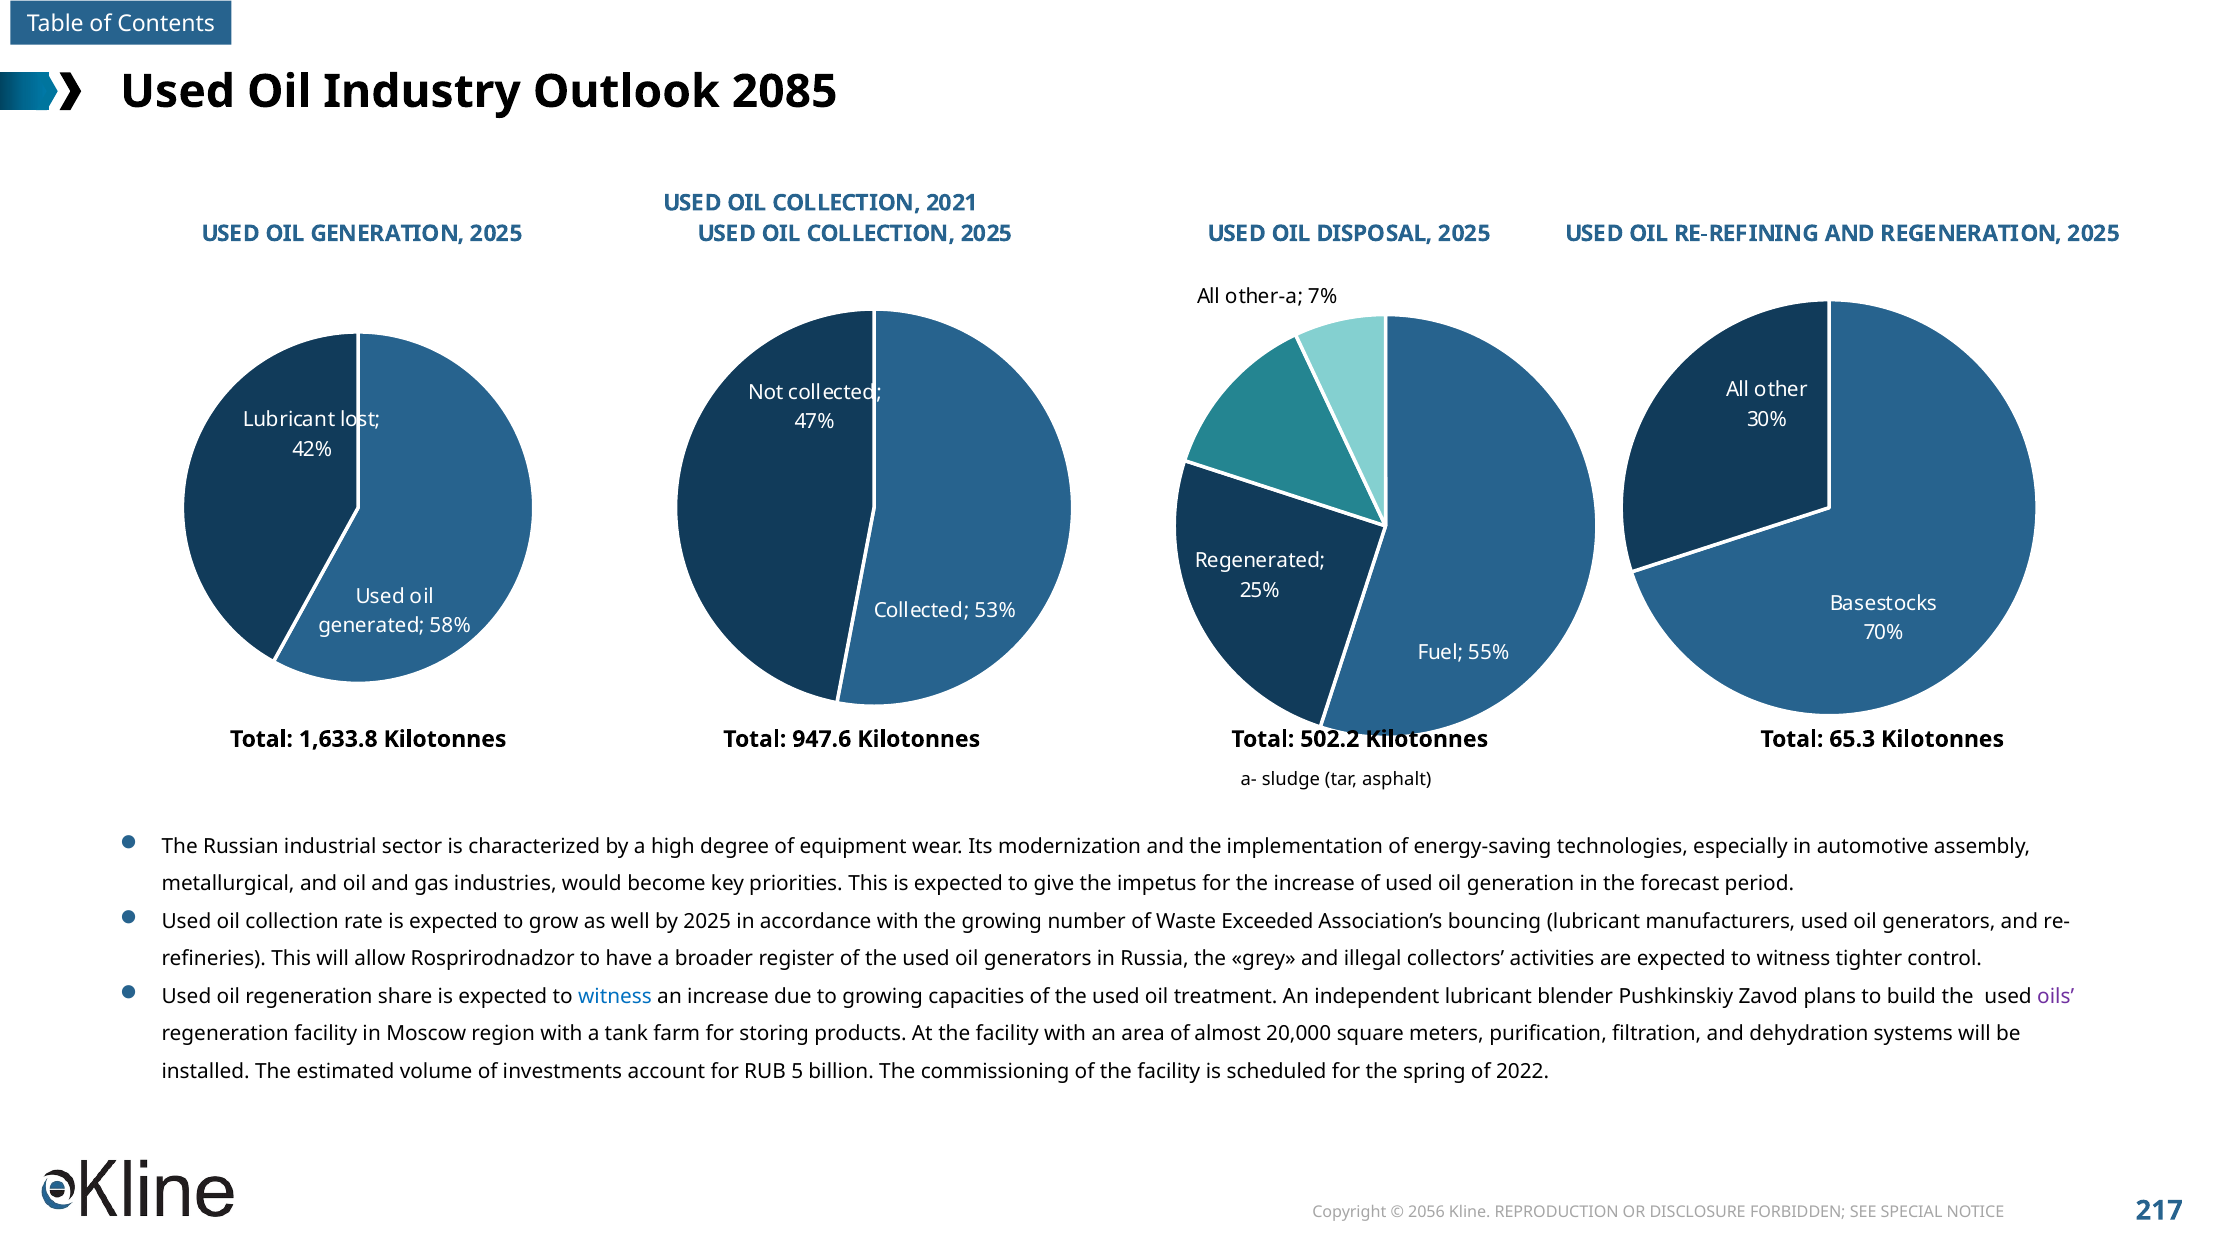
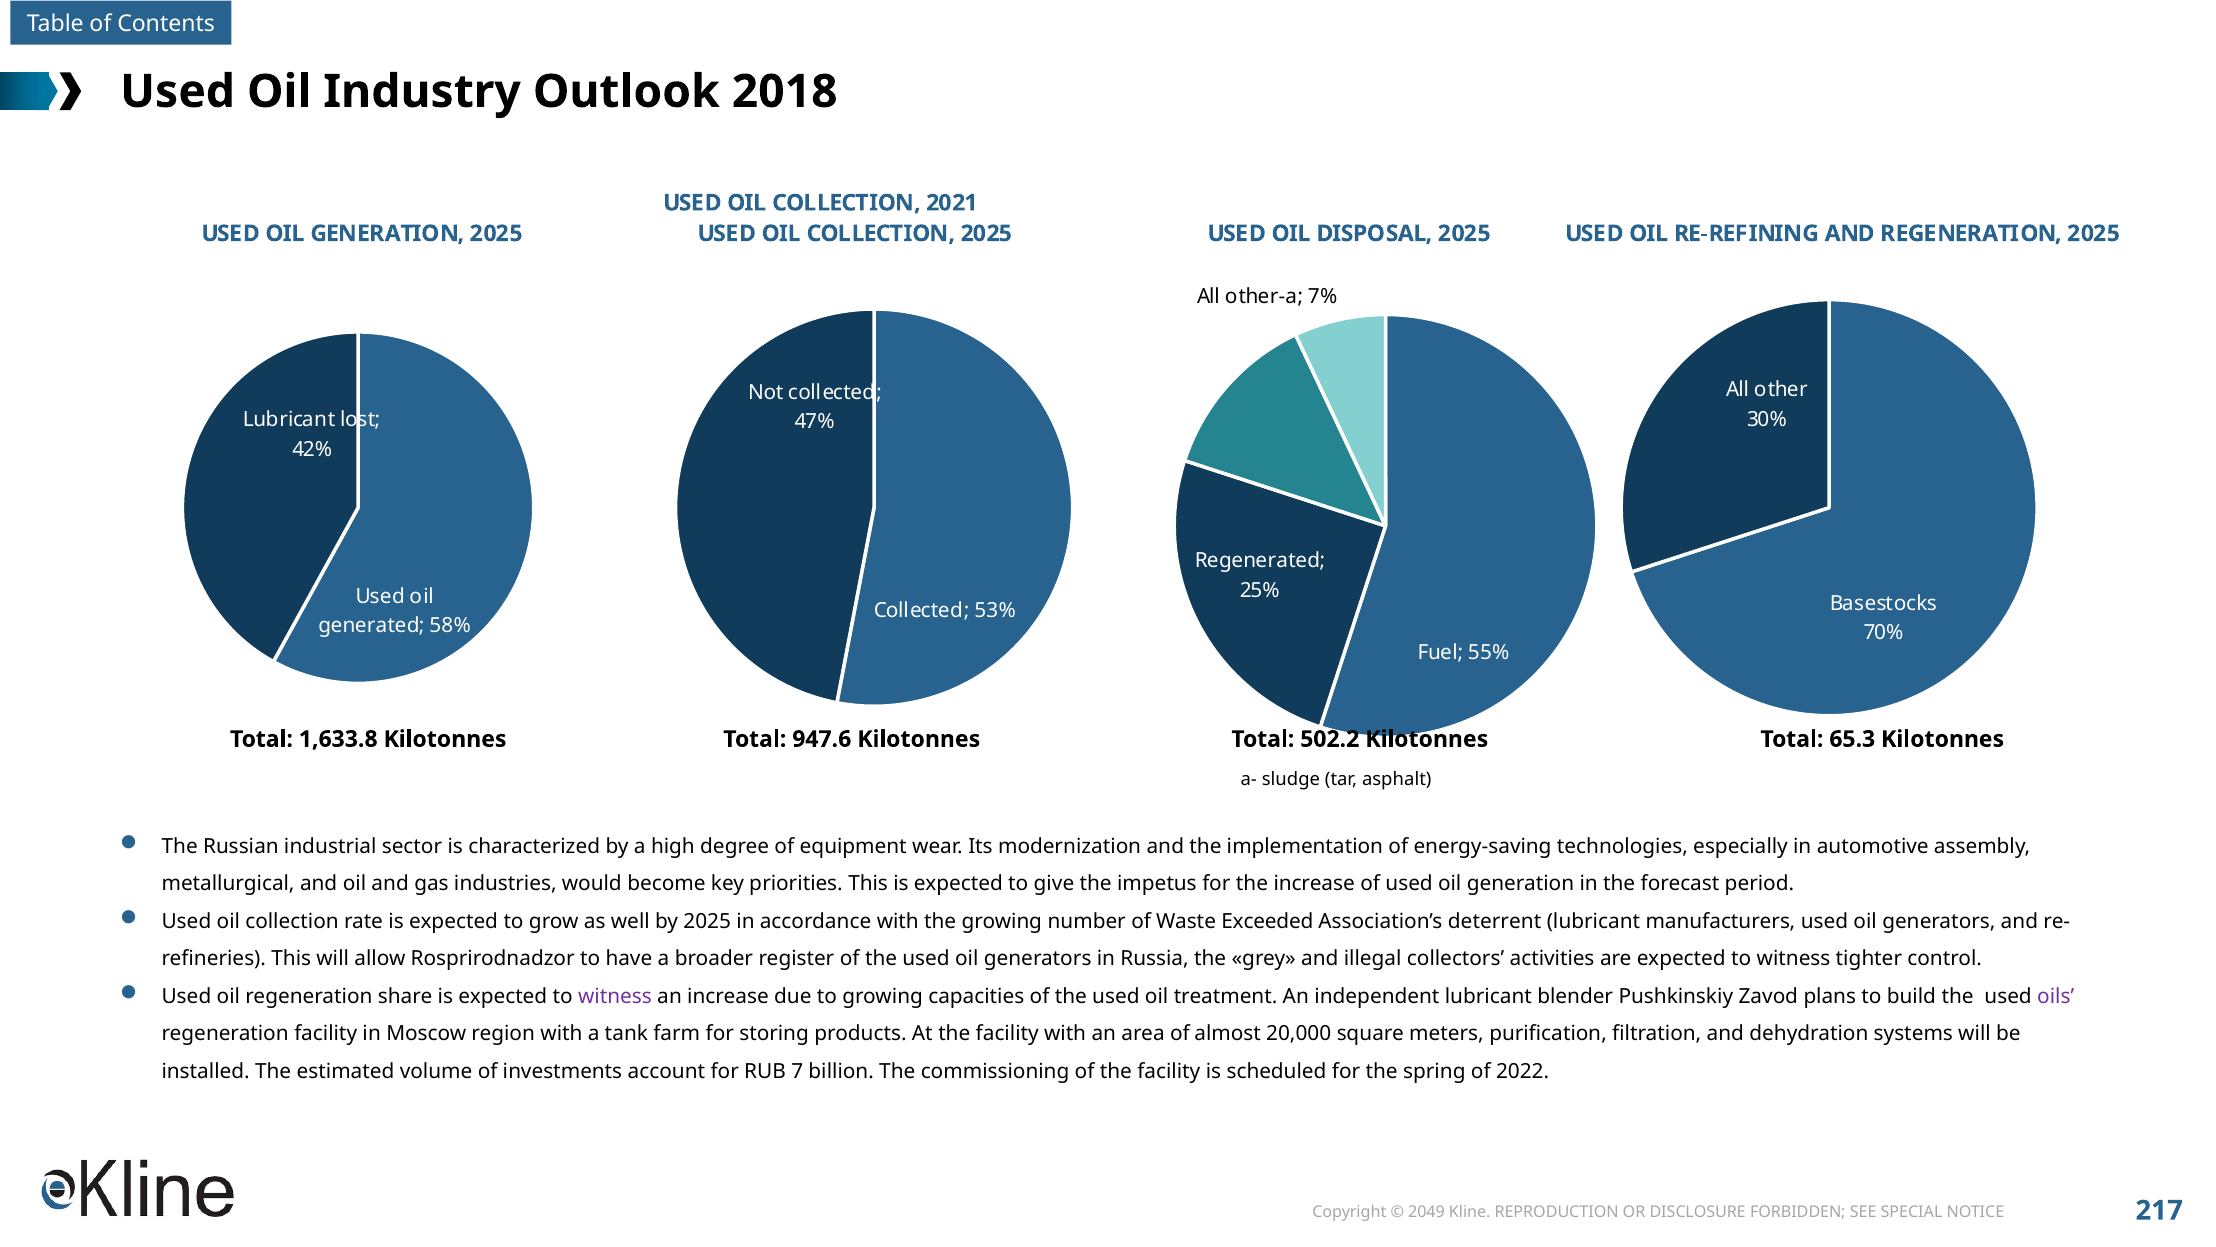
2085: 2085 -> 2018 (785, 92)
bouncing: bouncing -> deterrent (1495, 921)
witness colour: blue -> purple (615, 996)
5: 5 -> 7 (797, 1071)
2056: 2056 -> 2049 (1426, 1211)
